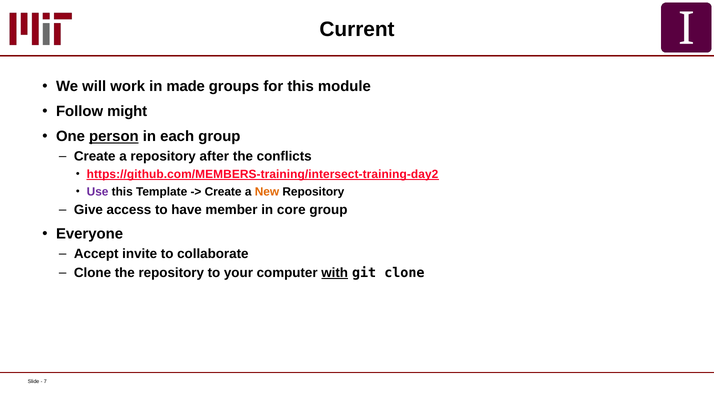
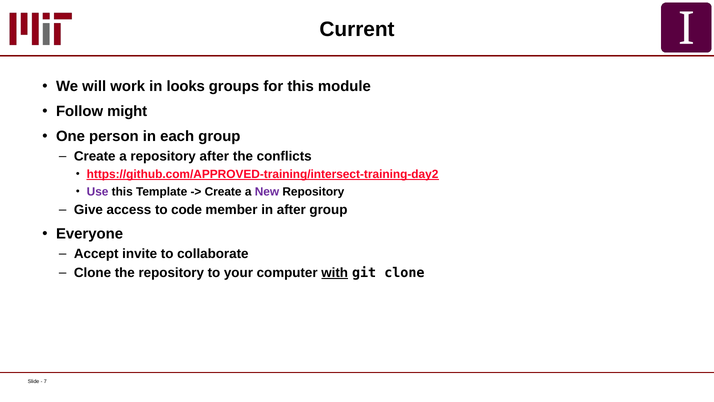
made: made -> looks (186, 86)
person underline: present -> none (114, 136)
https://github.com/MEMBERS-training/intersect-training-day2: https://github.com/MEMBERS-training/intersect-training-day2 -> https://github.com/APPROVED-training/intersect-training-day2 (263, 174)
New colour: orange -> purple (267, 191)
have: have -> code (187, 210)
in core: core -> after (291, 210)
